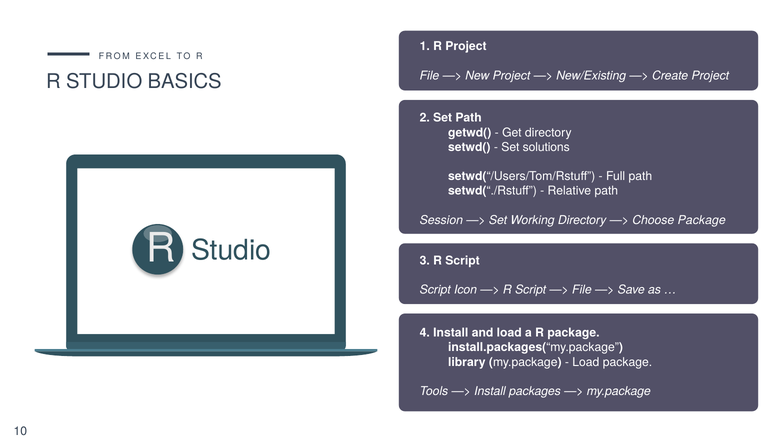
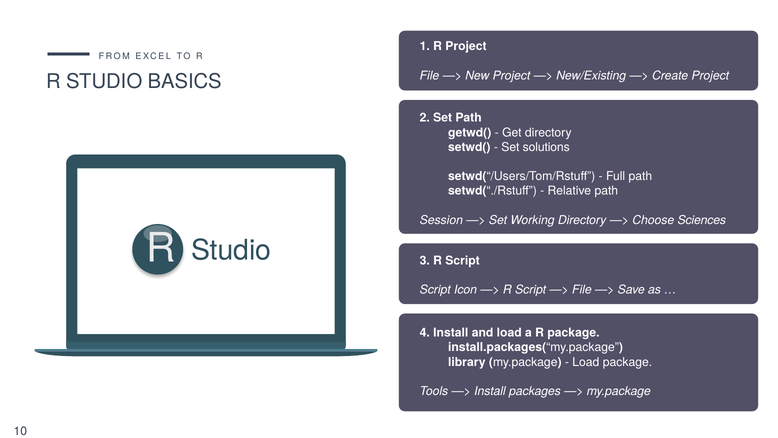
Choose Package: Package -> Sciences (702, 220)
